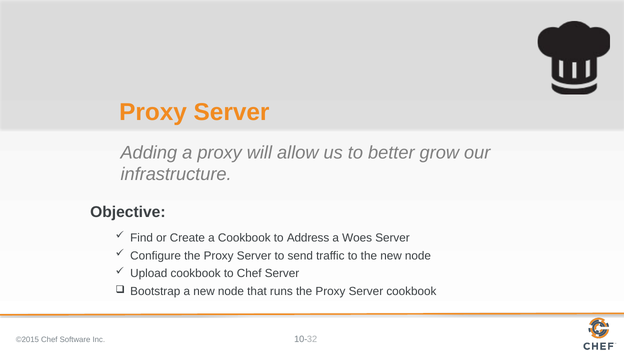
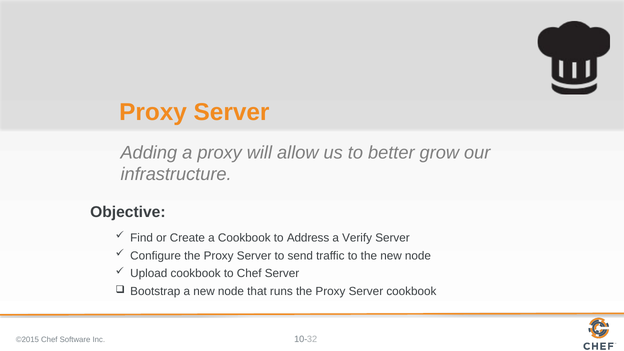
Woes: Woes -> Verify (357, 238)
